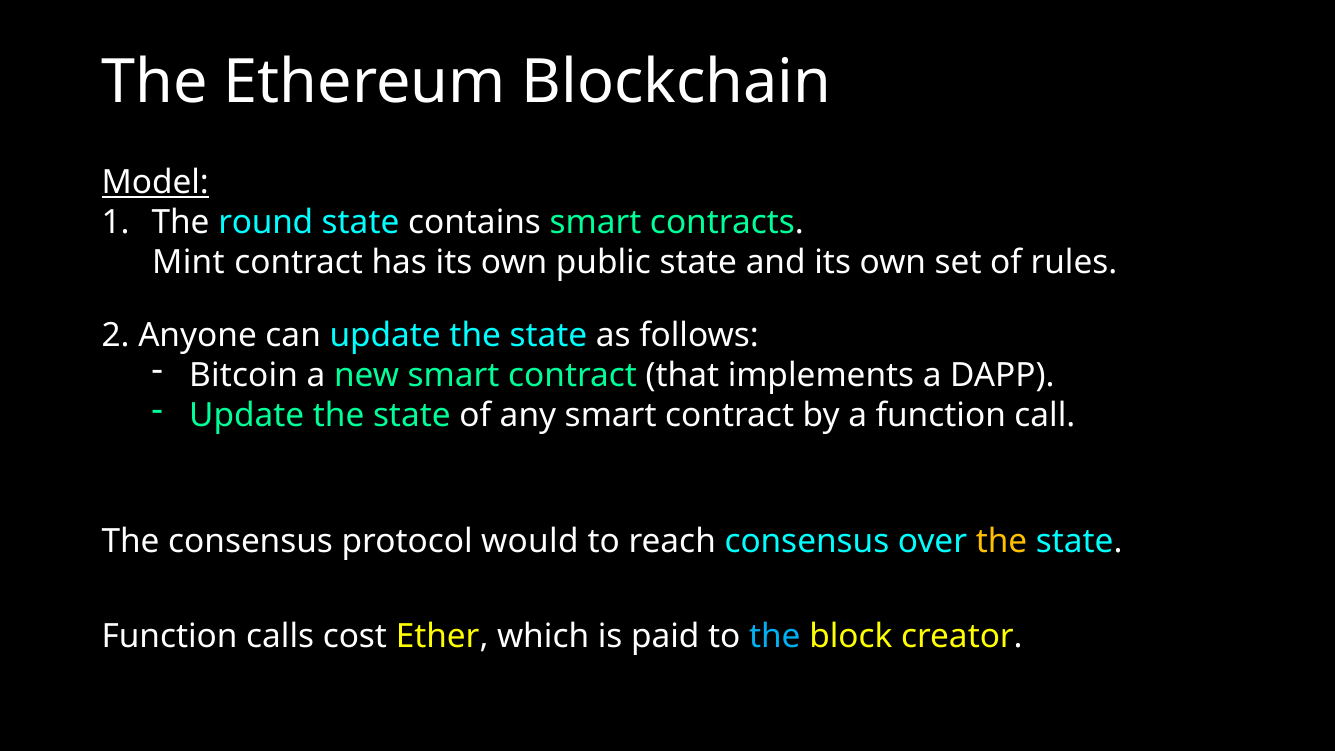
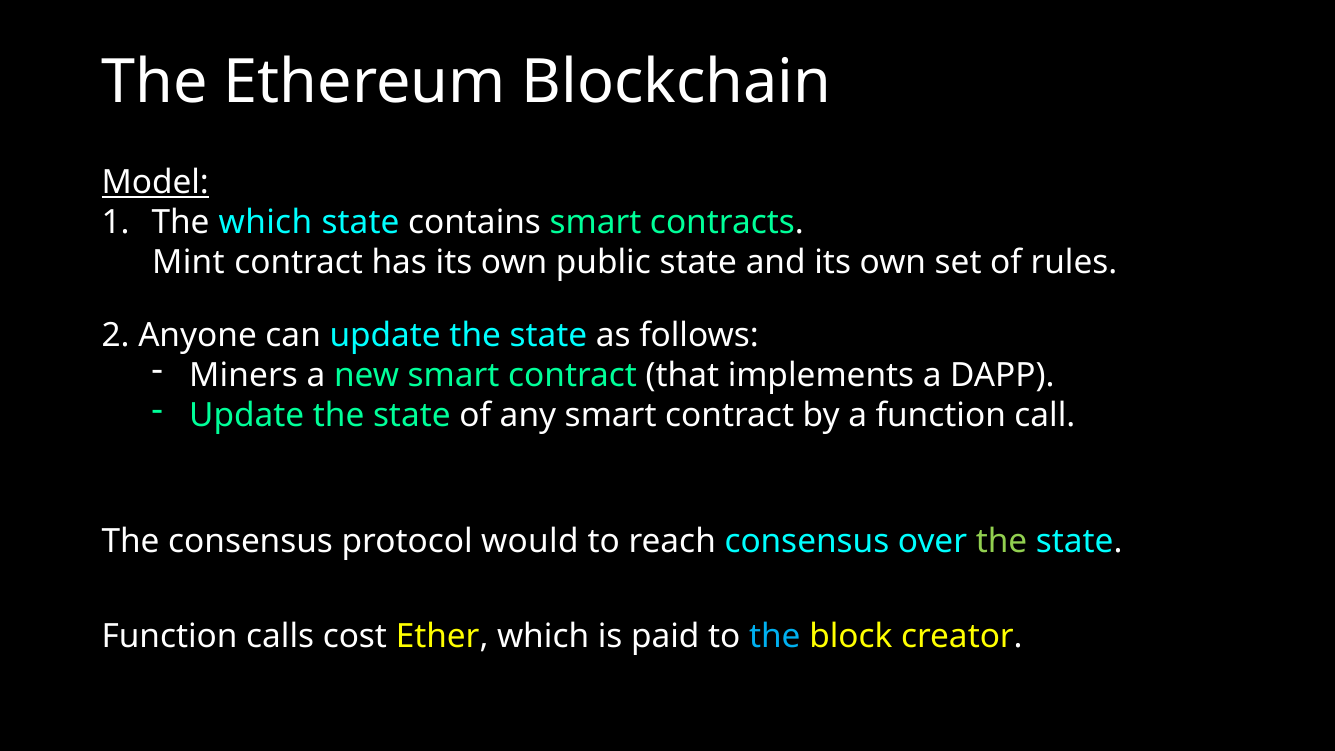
The round: round -> which (265, 222)
Bitcoin: Bitcoin -> Miners (244, 376)
the colour: yellow -> light green (1001, 541)
